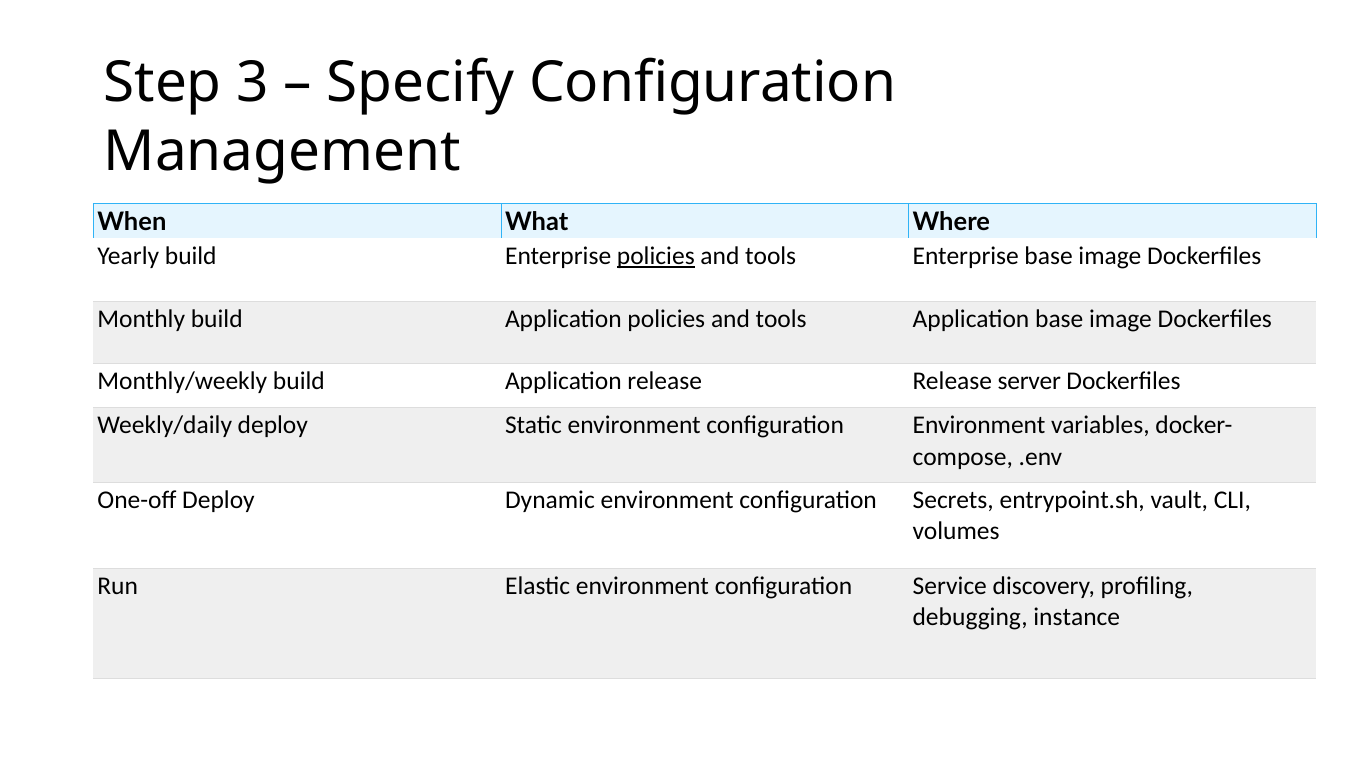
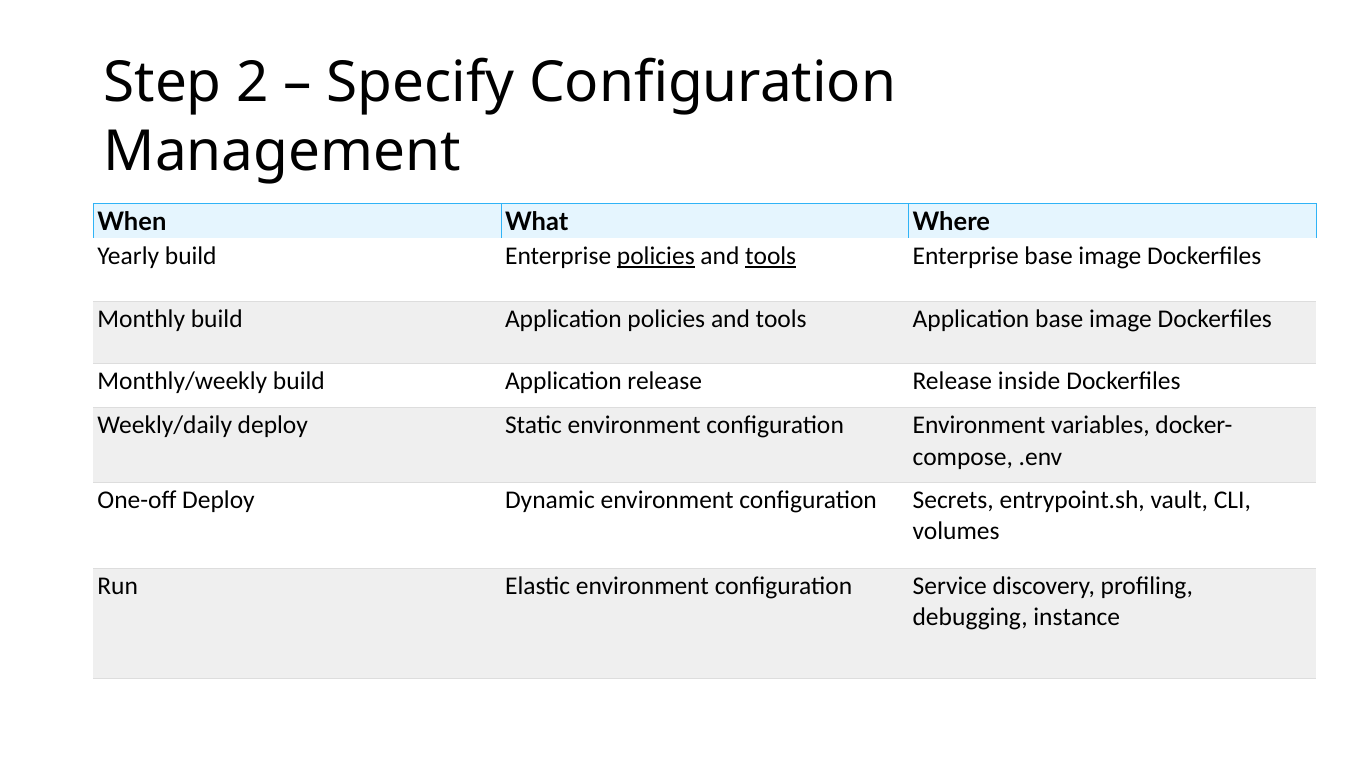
3: 3 -> 2 (253, 83)
tools underline: none -> present (771, 256)
server: server -> inside (1029, 381)
